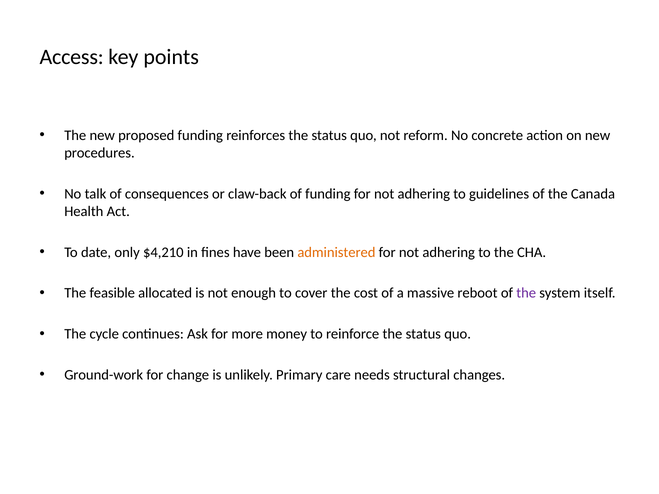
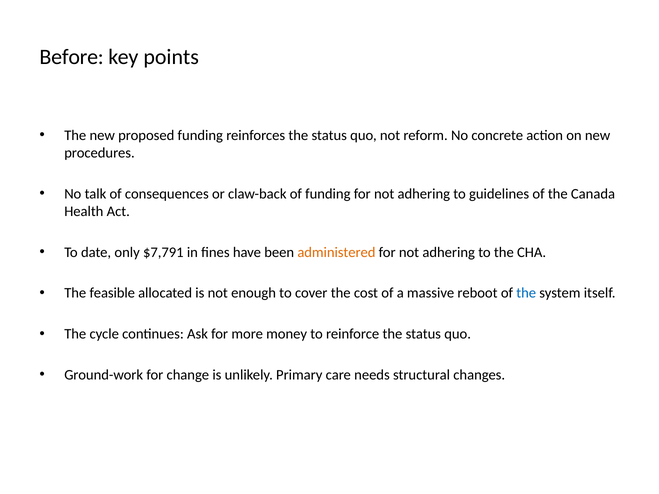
Access: Access -> Before (72, 57)
$4,210: $4,210 -> $7,791 (163, 252)
the colour: purple -> blue (526, 293)
